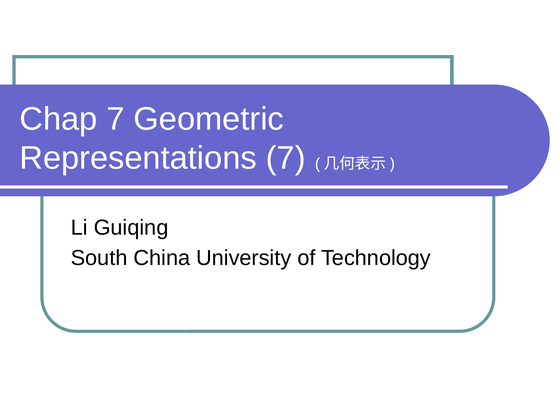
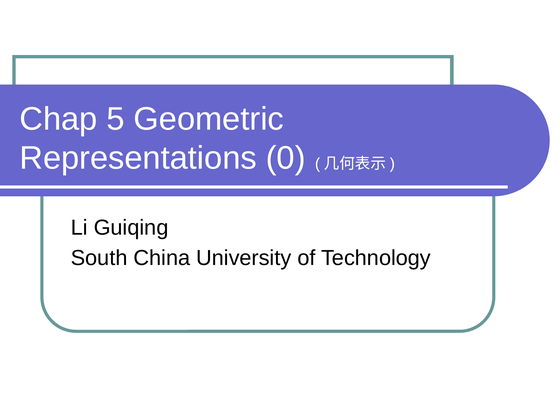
Chap 7: 7 -> 5 (115, 119)
Representations 7: 7 -> 0 (286, 158)
